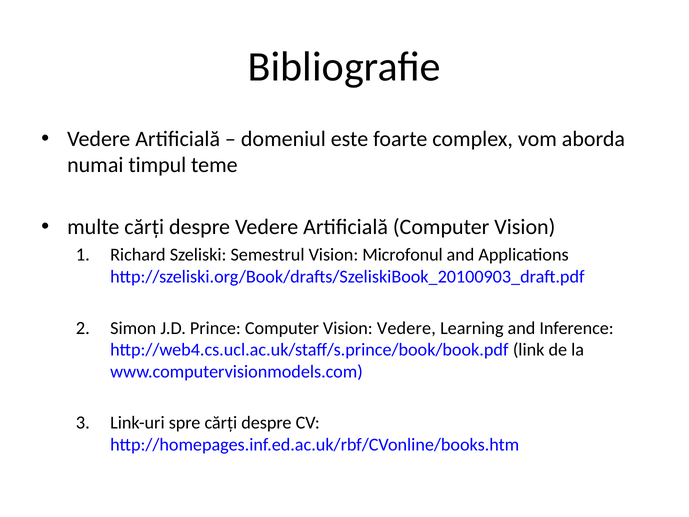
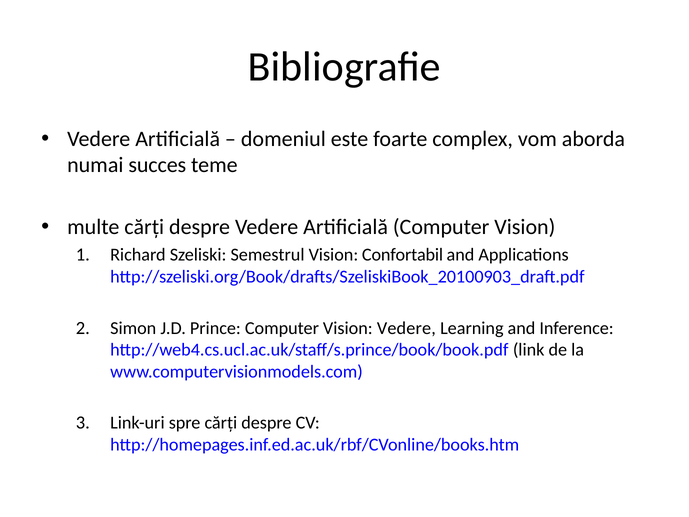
timpul: timpul -> succes (157, 165)
Microfonul: Microfonul -> Confortabil (403, 255)
